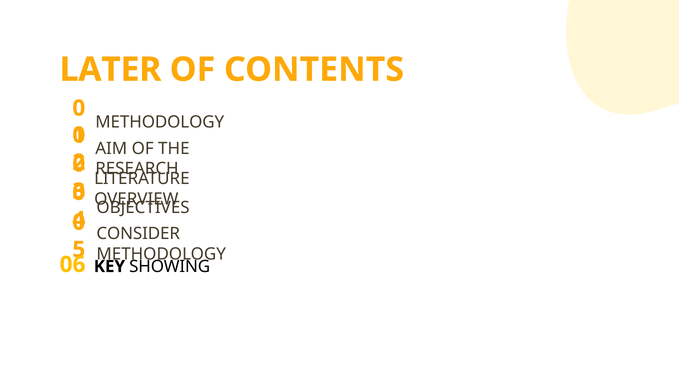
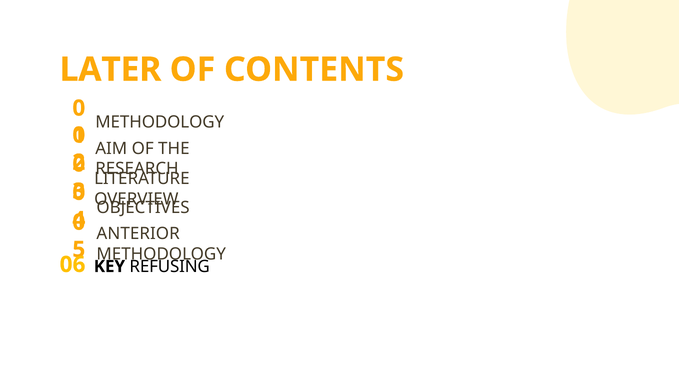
CONSIDER: CONSIDER -> ANTERIOR (138, 234)
SHOWING: SHOWING -> REFUSING (170, 266)
